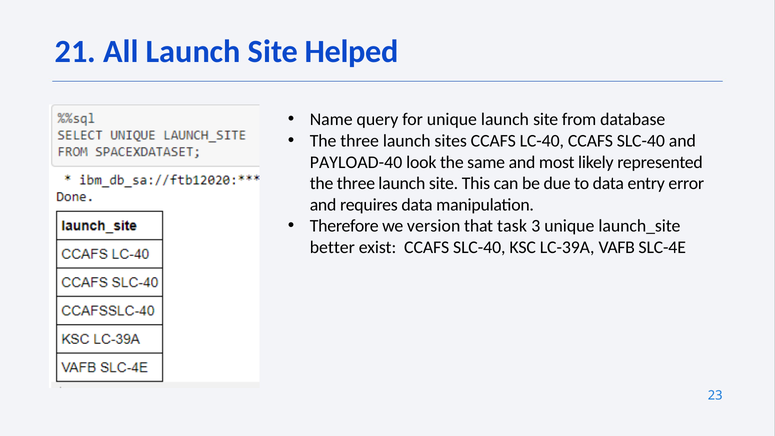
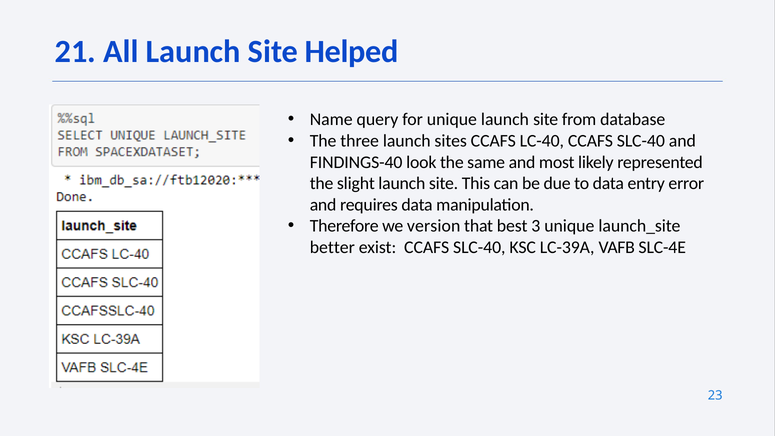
PAYLOAD-40: PAYLOAD-40 -> FINDINGS-40 (356, 162)
three: three -> slight (356, 183)
task: task -> best (512, 226)
